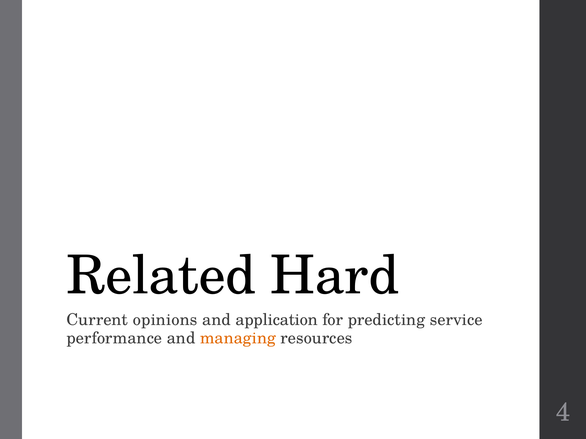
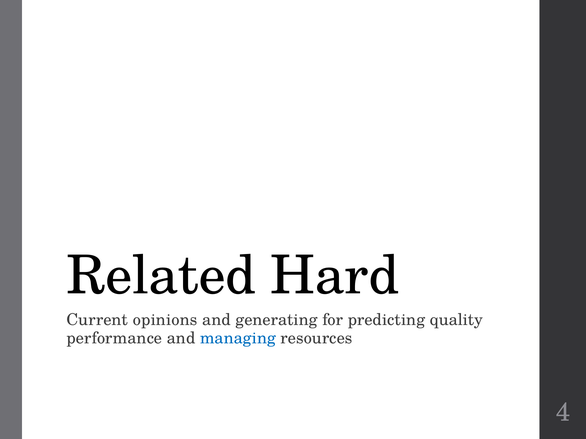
application: application -> generating (277, 320)
service: service -> quality (456, 320)
managing colour: orange -> blue (238, 339)
